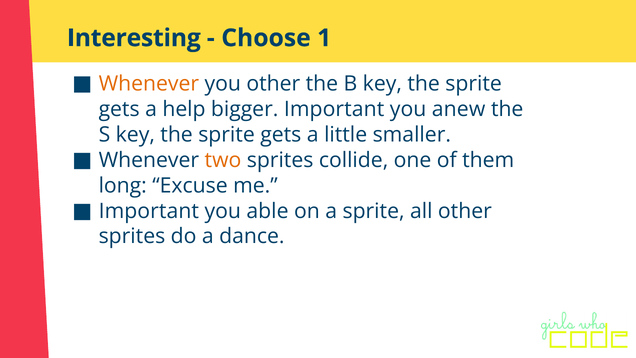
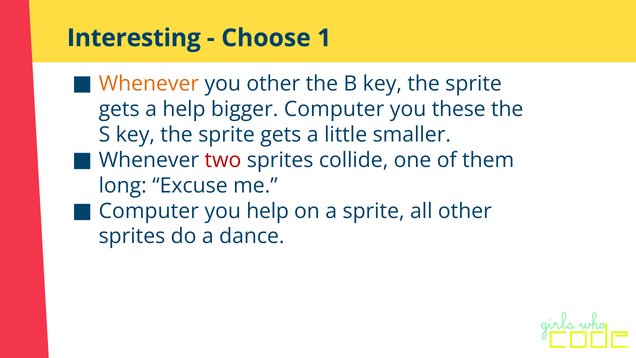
bigger Important: Important -> Computer (334, 109)
anew: anew -> these (459, 109)
two colour: orange -> red (223, 160)
Important: Important -> Computer (149, 211)
you able: able -> help (268, 211)
